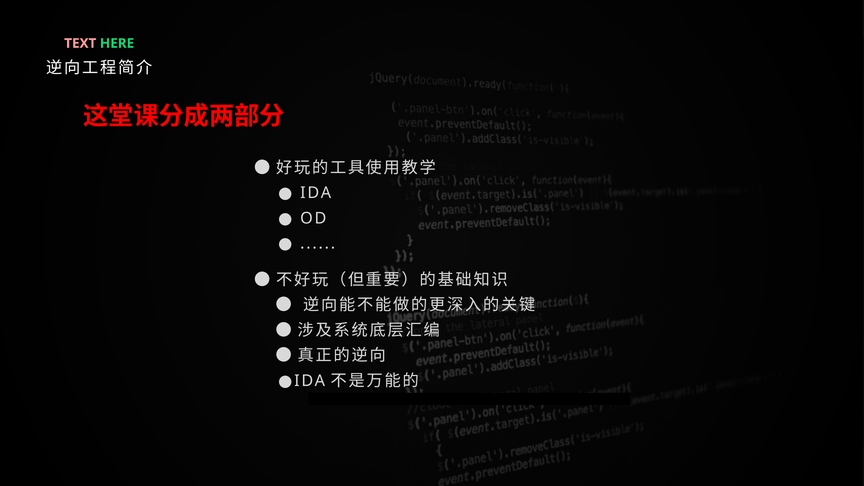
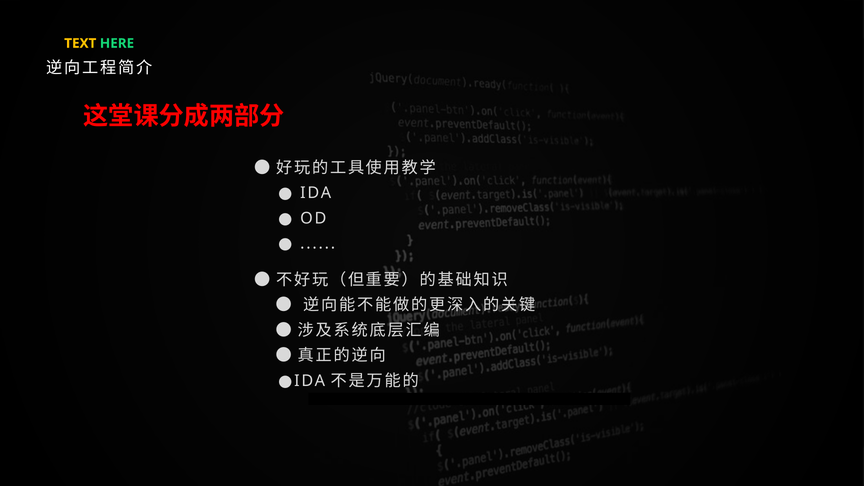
TEXT colour: pink -> yellow (80, 43)
